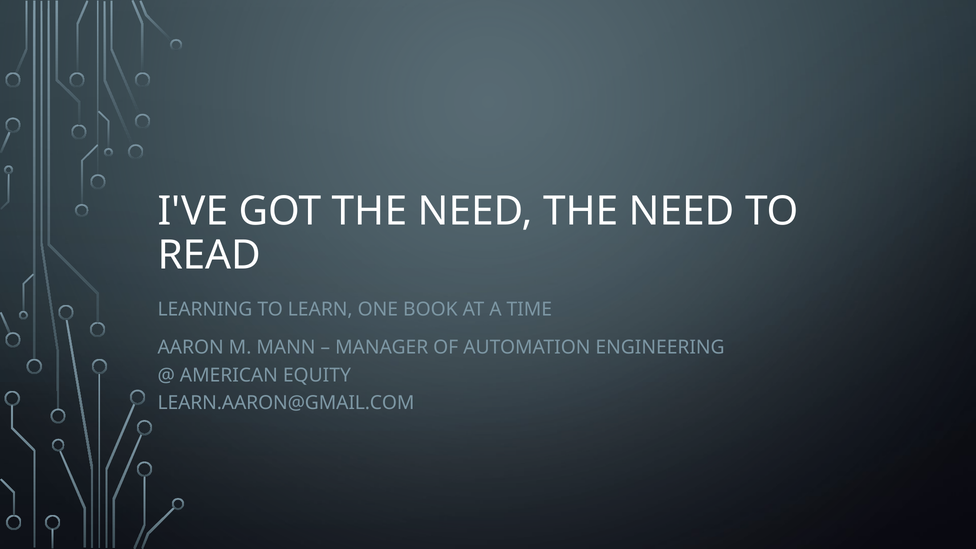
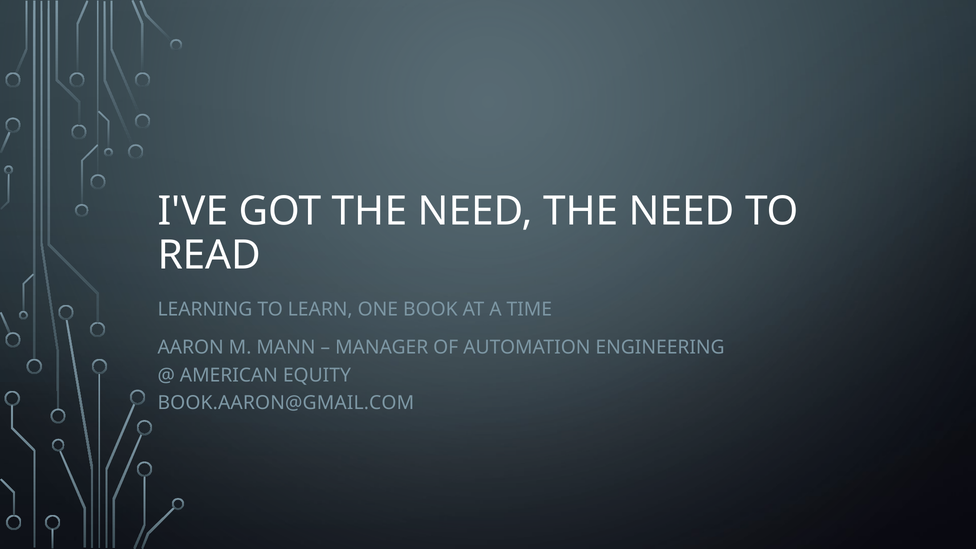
LEARN.AARON@GMAIL.COM: LEARN.AARON@GMAIL.COM -> BOOK.AARON@GMAIL.COM (286, 403)
